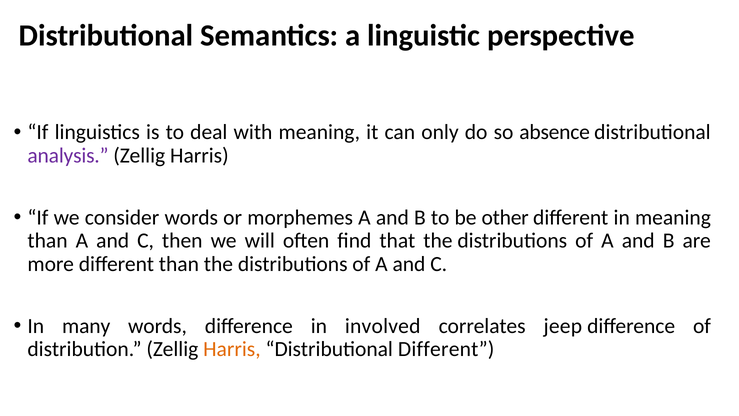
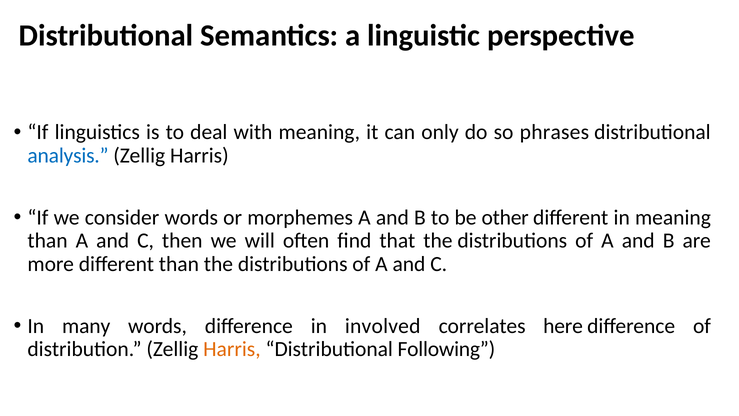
absence: absence -> phrases (554, 132)
analysis colour: purple -> blue (68, 156)
jeep: jeep -> here (563, 326)
Distributional Different: Different -> Following (446, 349)
